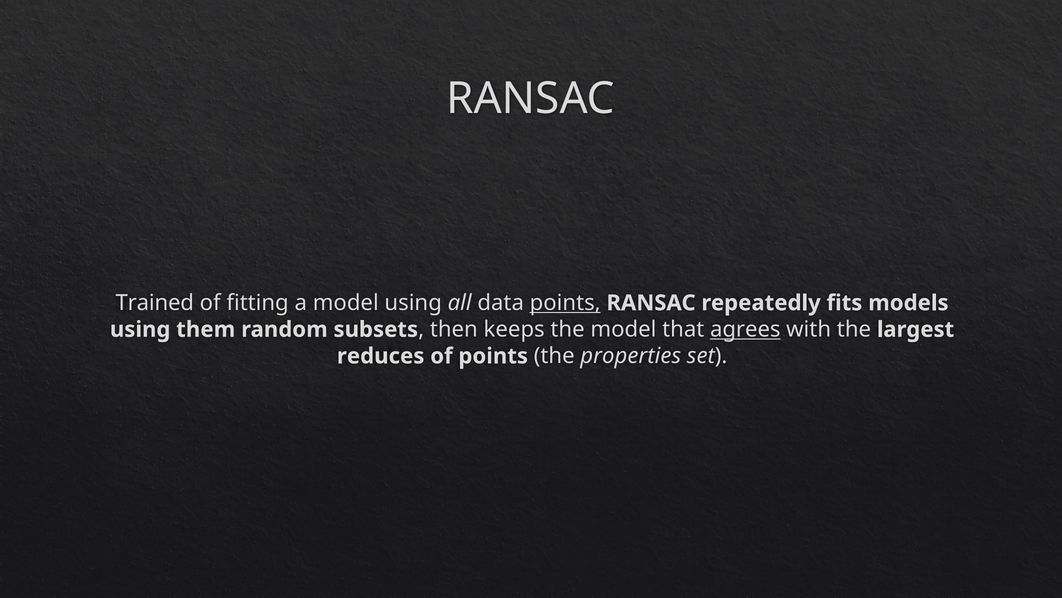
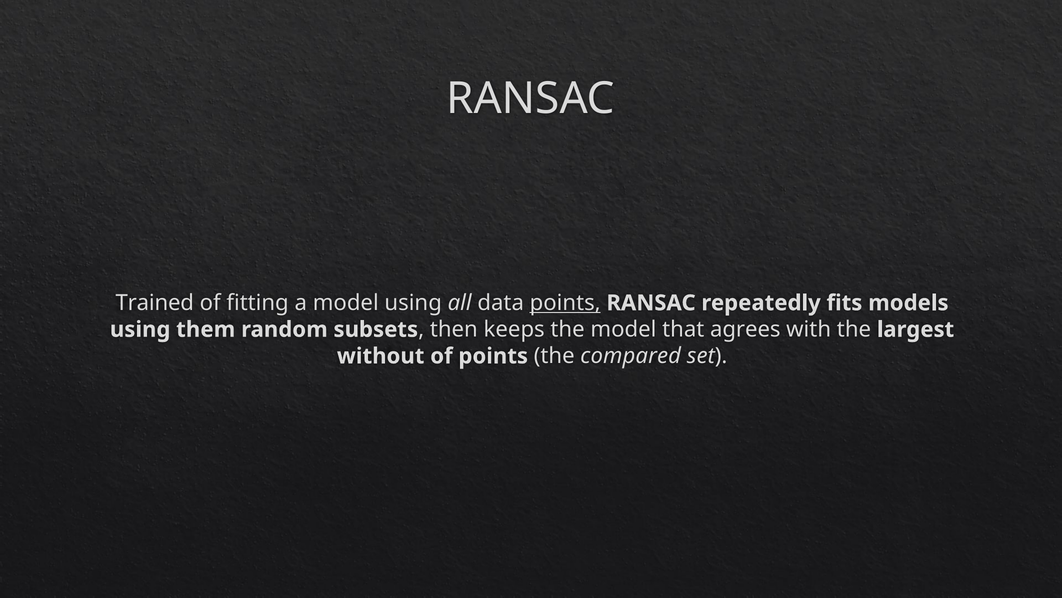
agrees underline: present -> none (745, 329)
reduces: reduces -> without (381, 356)
properties: properties -> compared (631, 356)
